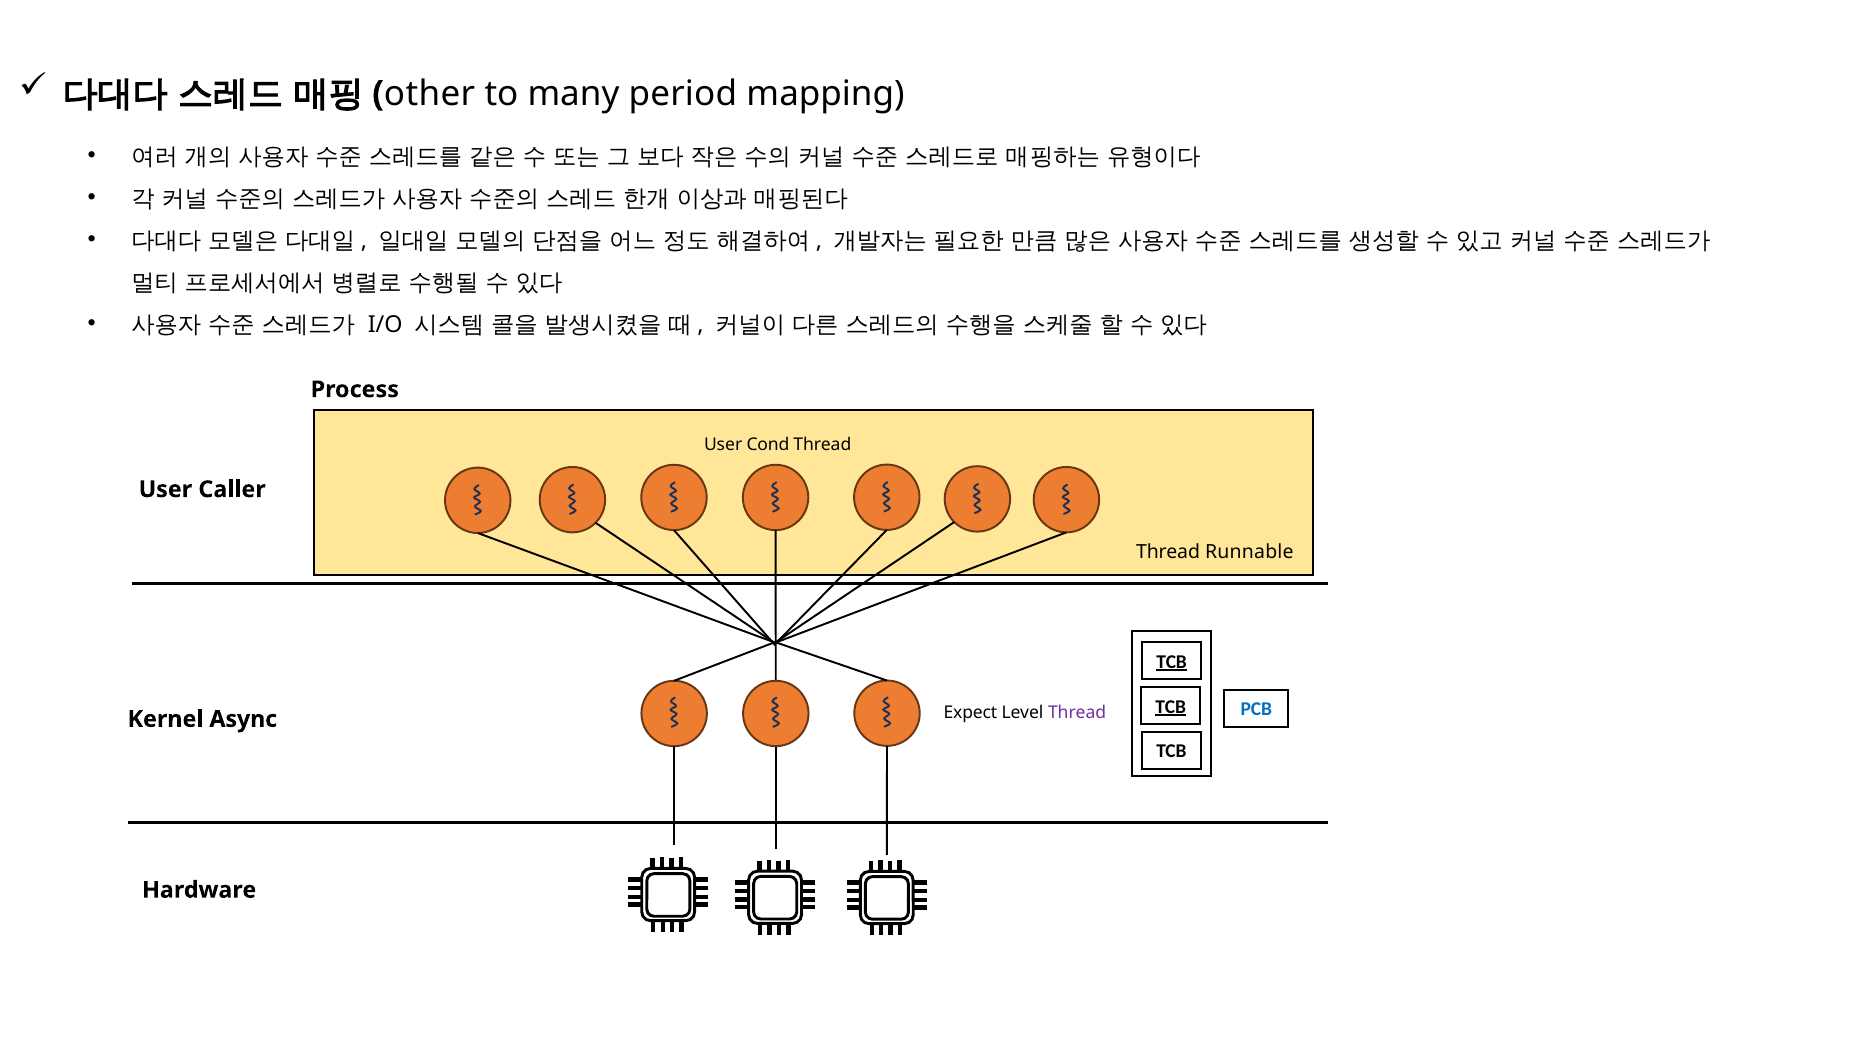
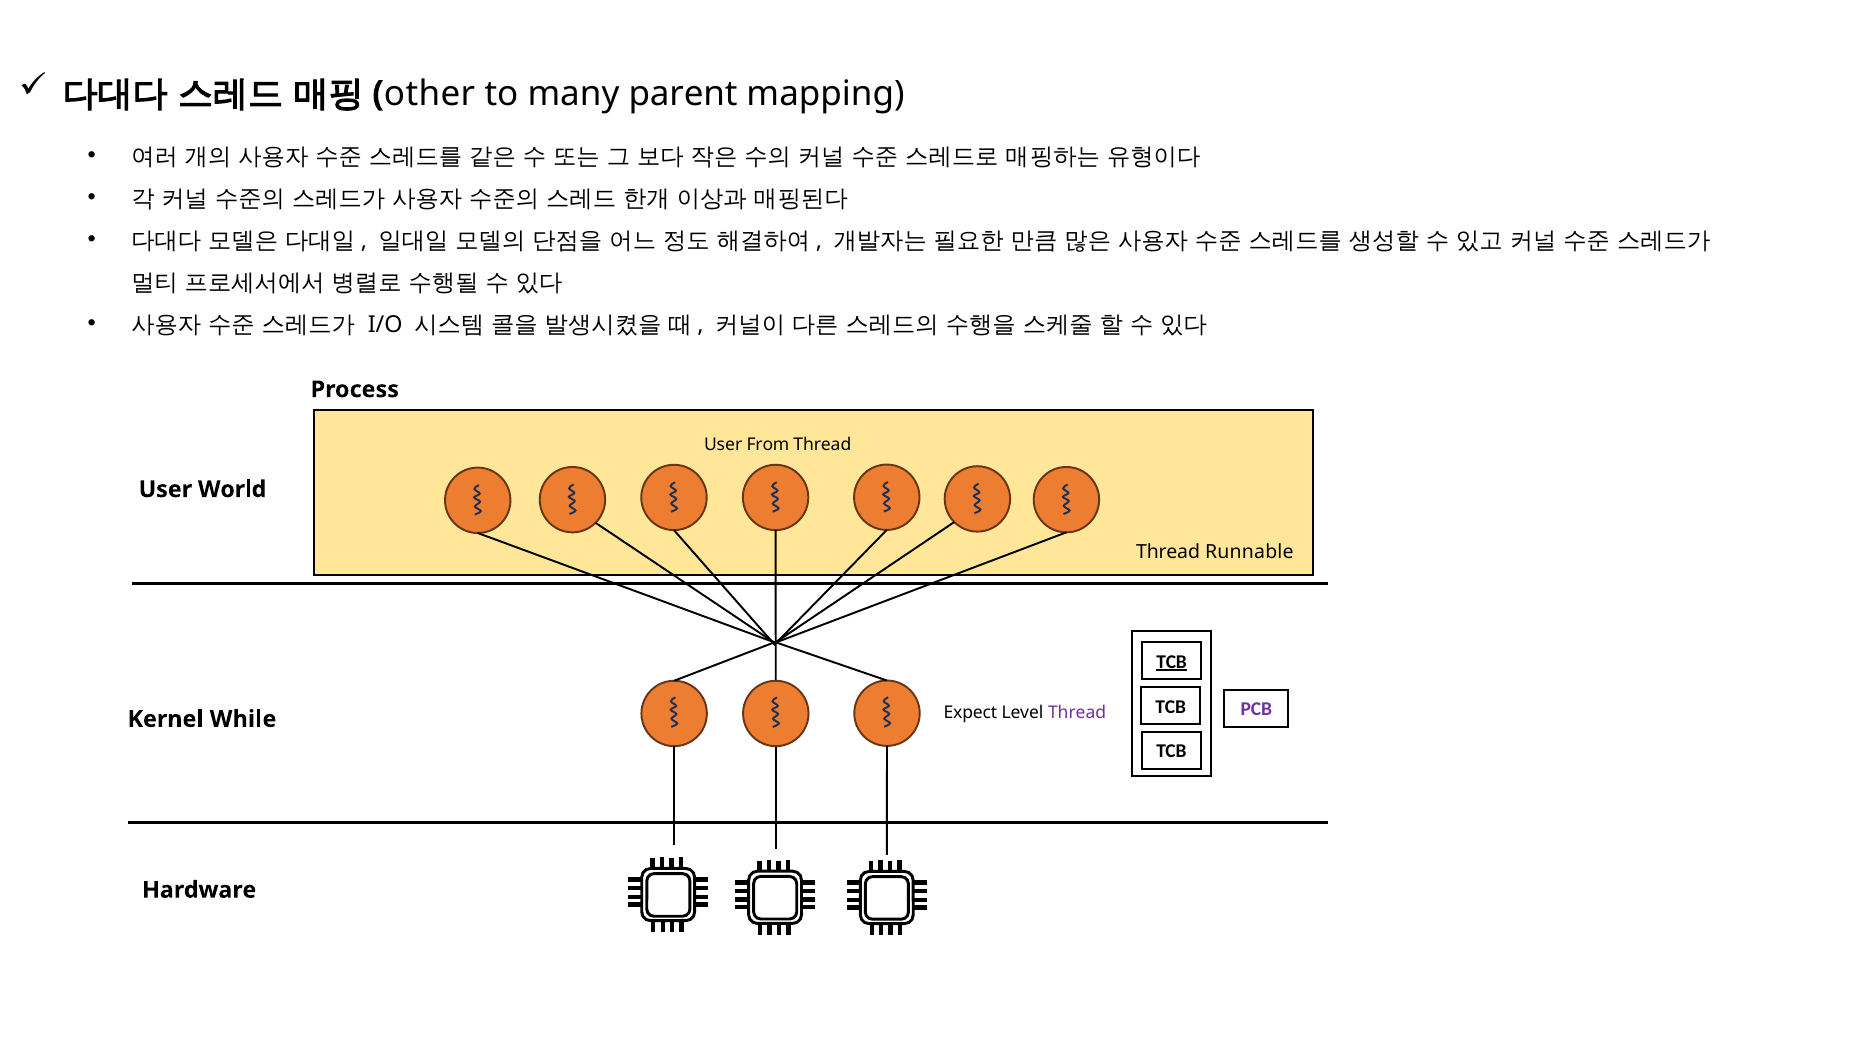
period: period -> parent (683, 94)
Cond: Cond -> From (768, 445)
Caller: Caller -> World (232, 490)
TCB underline: present -> none (1171, 707)
PCB colour: blue -> purple (1256, 710)
Async: Async -> While (243, 720)
